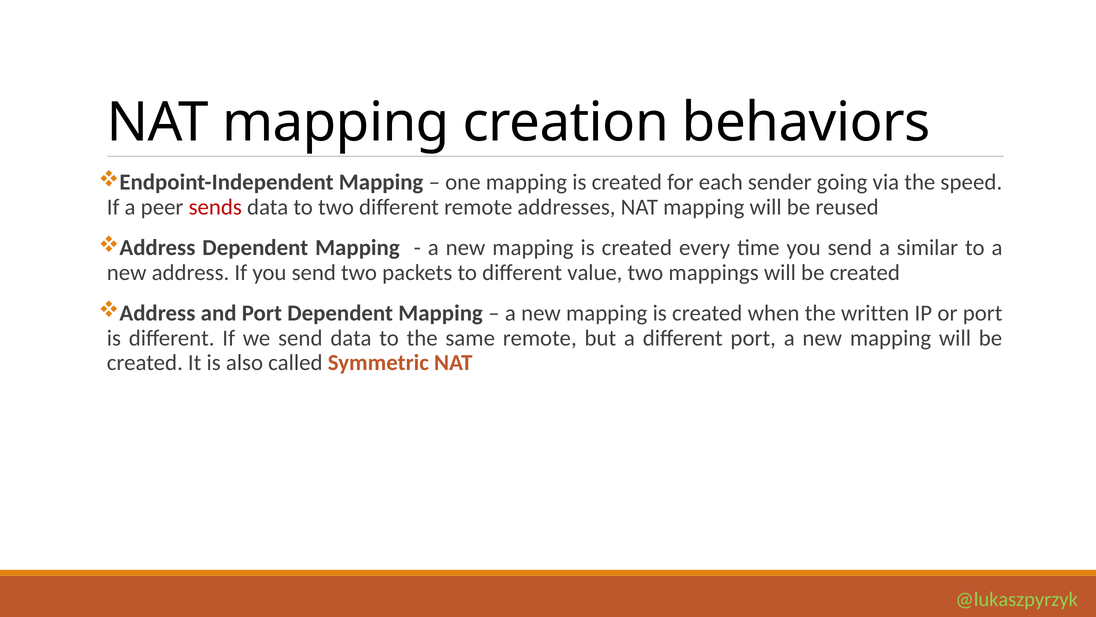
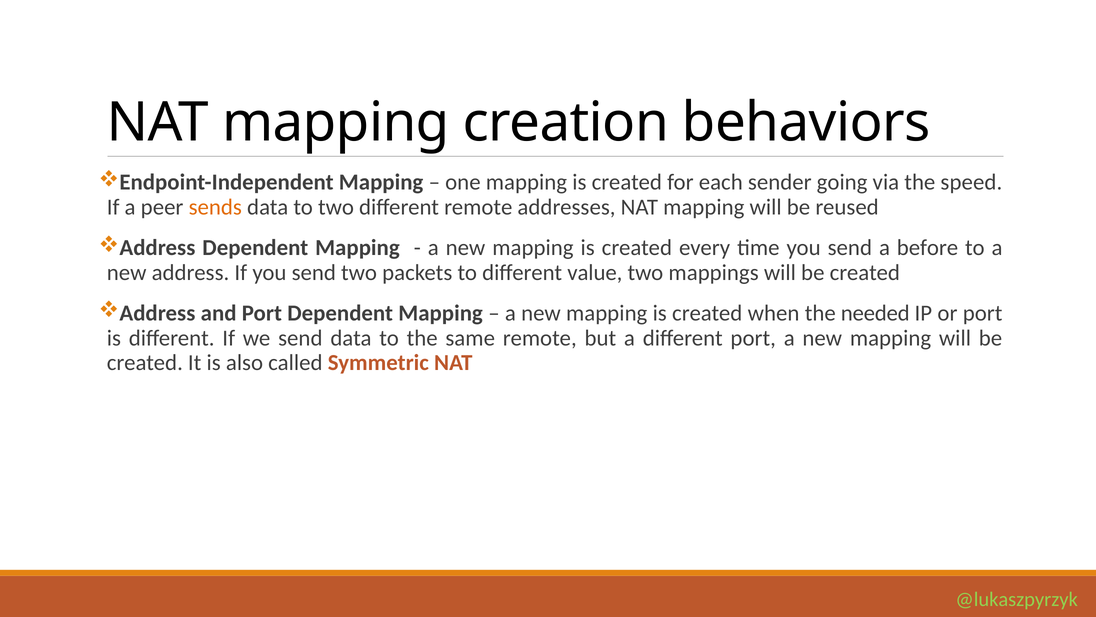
sends colour: red -> orange (215, 207)
similar: similar -> before (928, 248)
written: written -> needed (875, 313)
